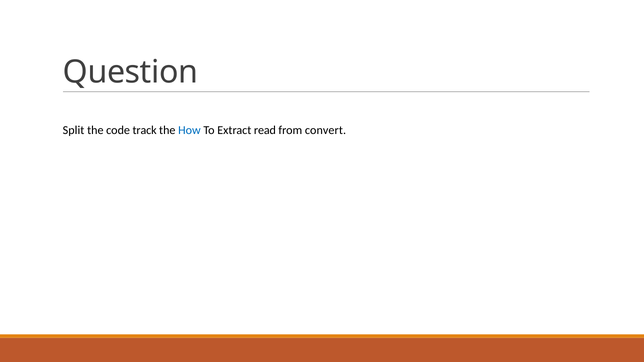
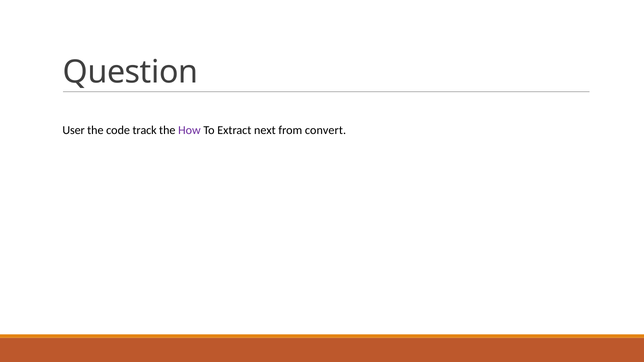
Split: Split -> User (74, 131)
How colour: blue -> purple (189, 131)
read: read -> next (265, 131)
